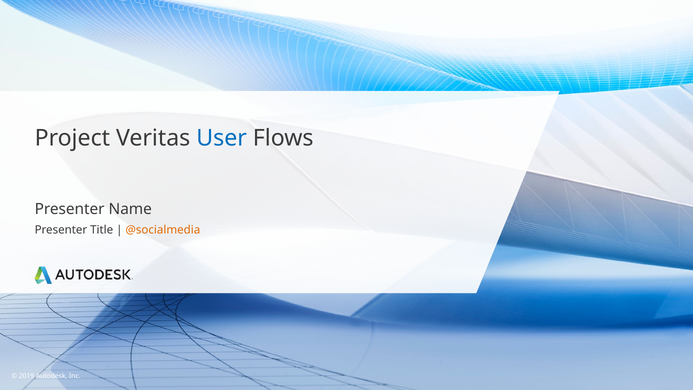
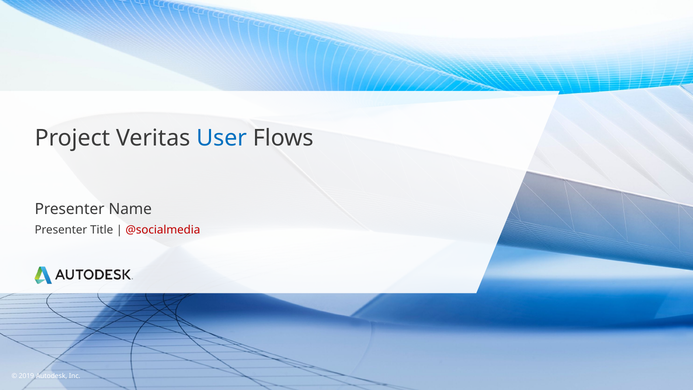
@socialmedia colour: orange -> red (163, 230)
